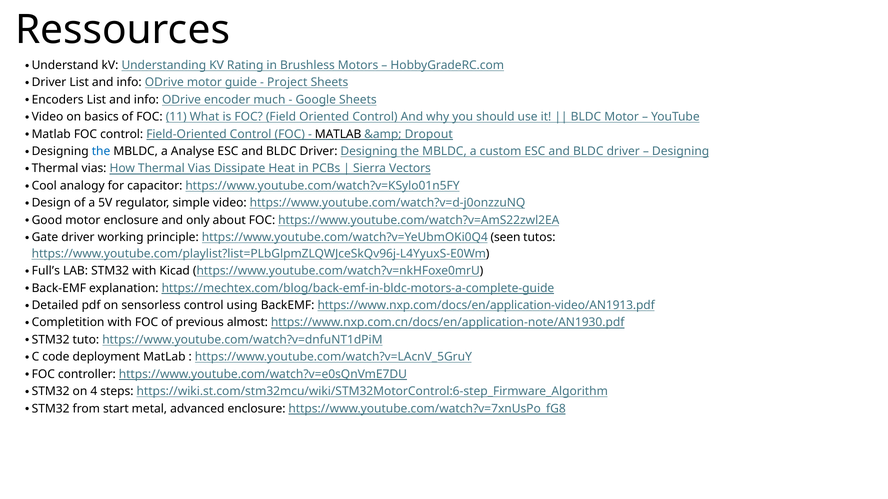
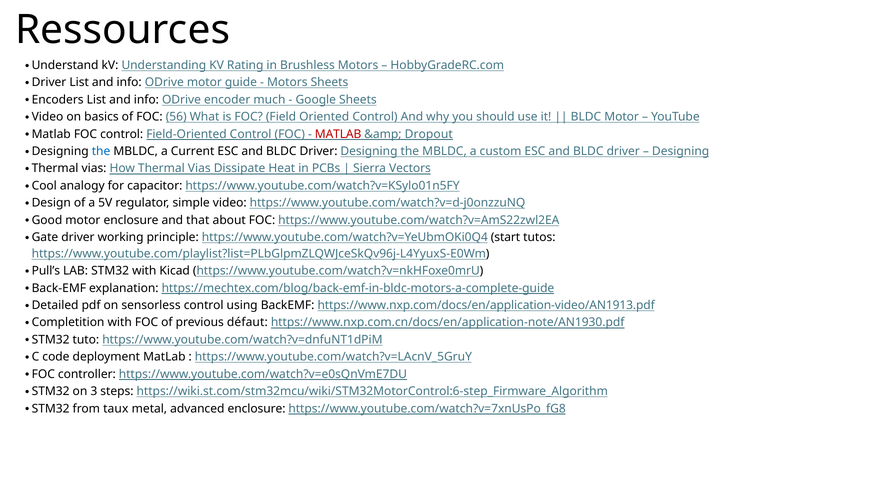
Project: Project -> Motors (287, 83)
11: 11 -> 56 (176, 117)
MATLAB colour: black -> red (338, 134)
Analyse: Analyse -> Current (193, 151)
only: only -> that (198, 220)
seen: seen -> start (506, 238)
Full’s: Full’s -> Pull’s (46, 271)
almost: almost -> défaut (247, 323)
4: 4 -> 3 (94, 392)
start: start -> taux (116, 409)
